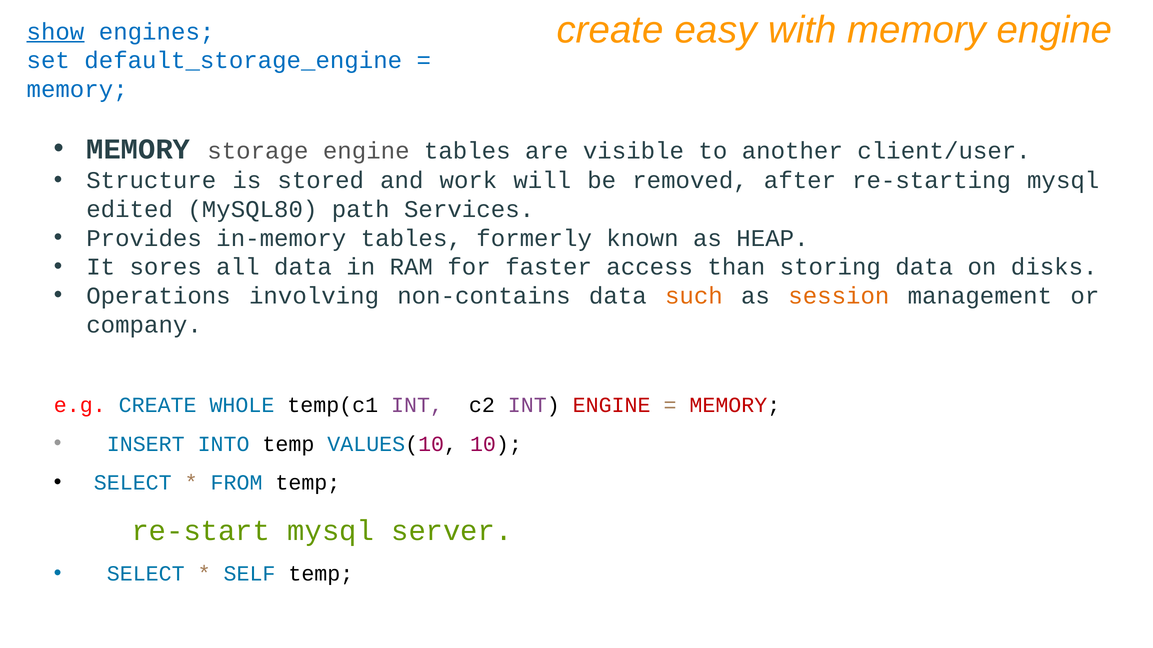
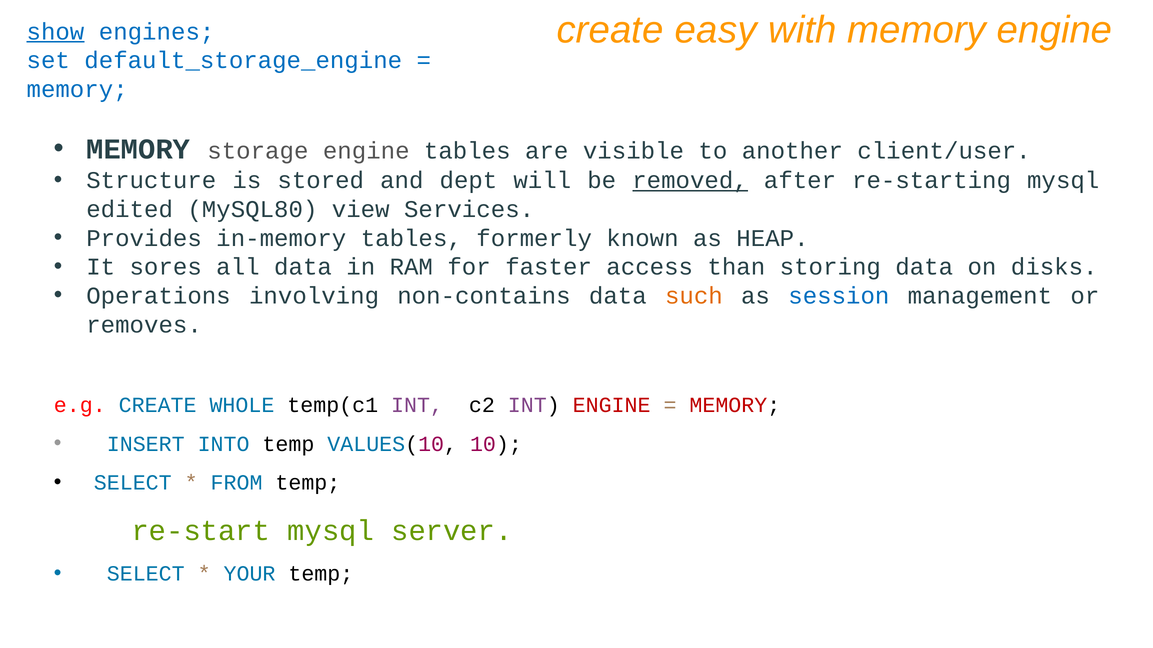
work: work -> dept (468, 181)
removed underline: none -> present (690, 181)
path: path -> view (361, 210)
session colour: orange -> blue (839, 296)
company: company -> removes (144, 325)
SELF: SELF -> YOUR (250, 574)
